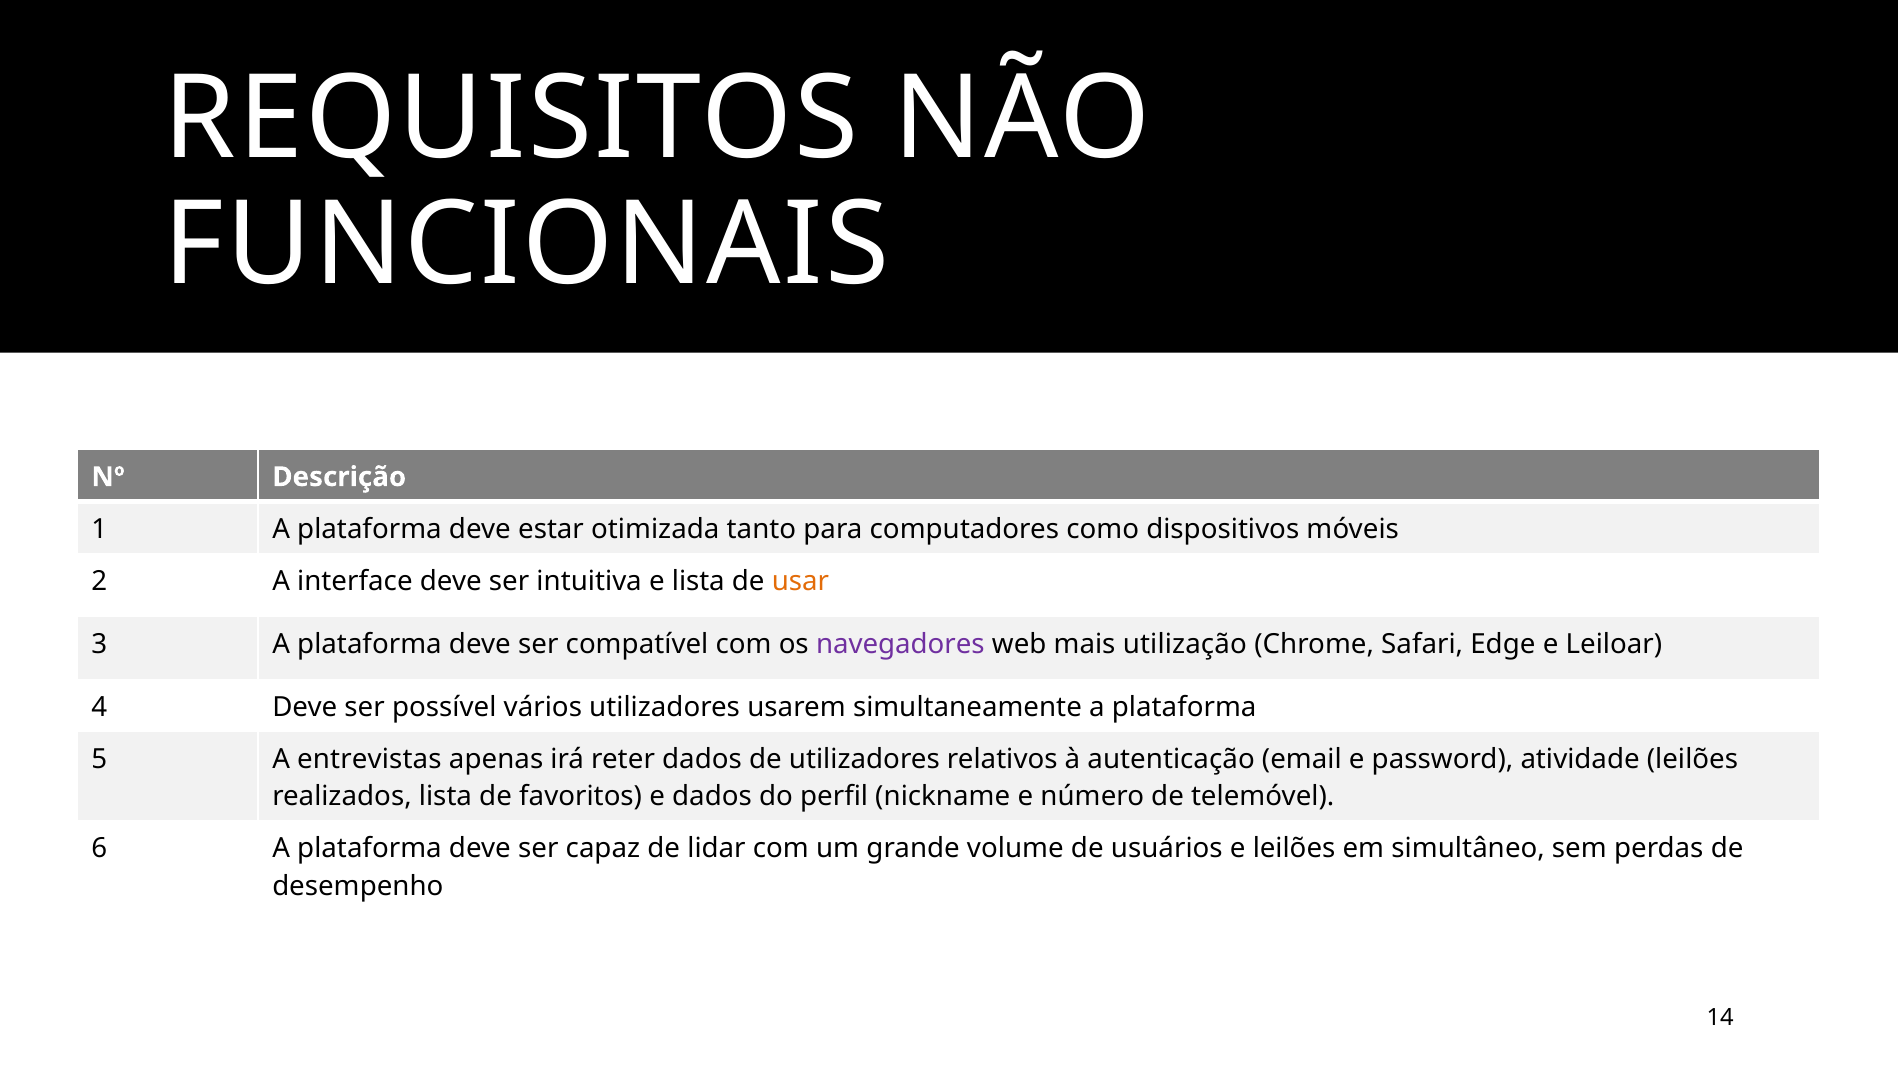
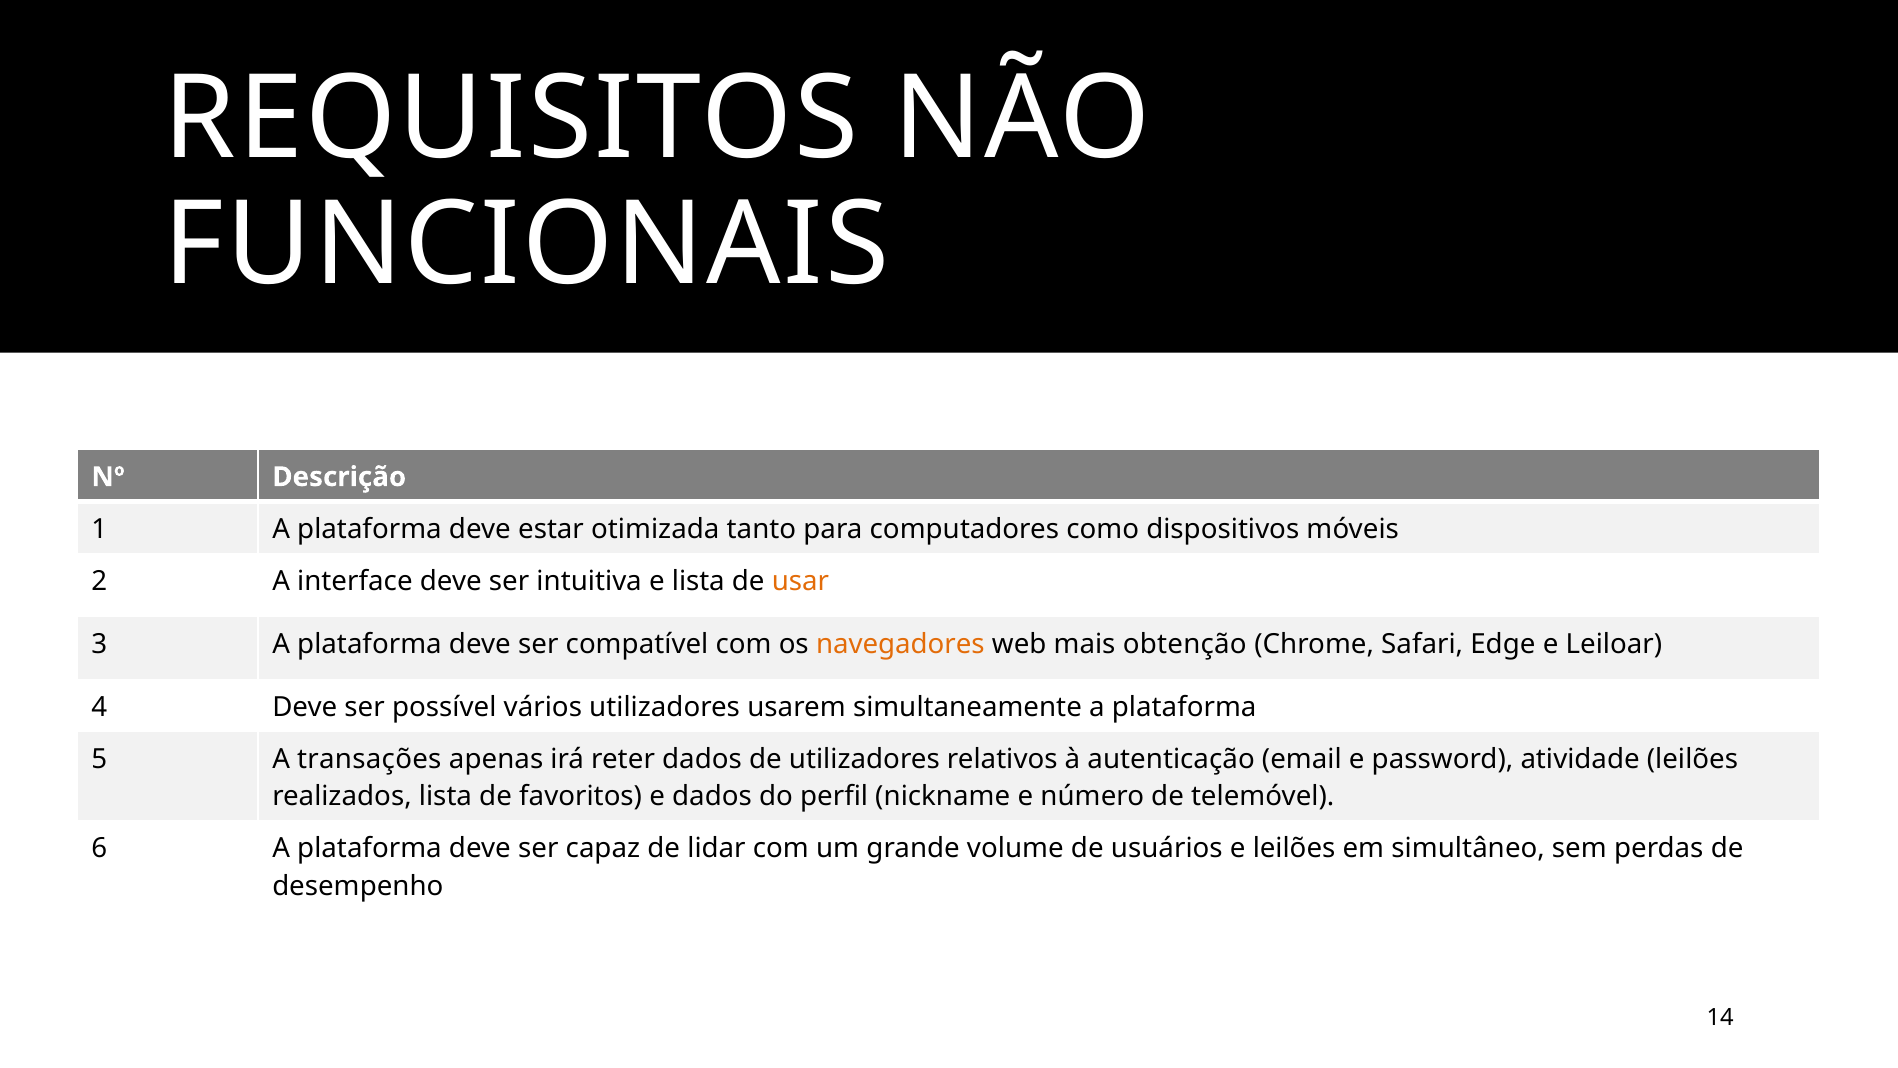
navegadores colour: purple -> orange (900, 644)
utilização: utilização -> obtenção (1185, 644)
entrevistas: entrevistas -> transações (369, 759)
